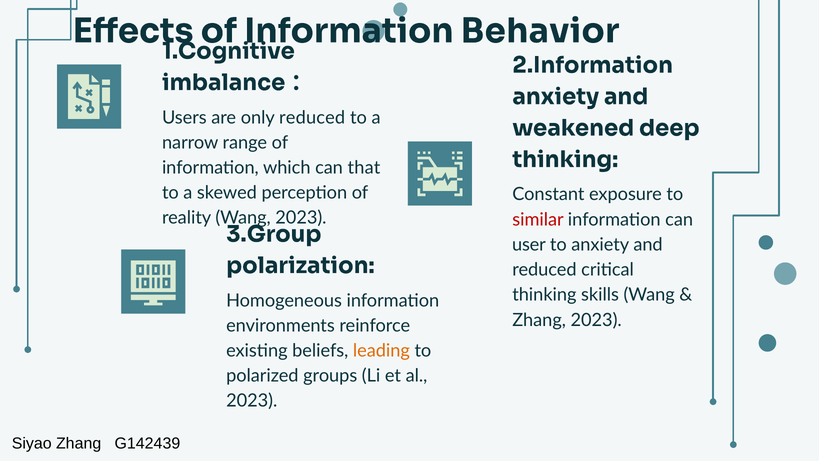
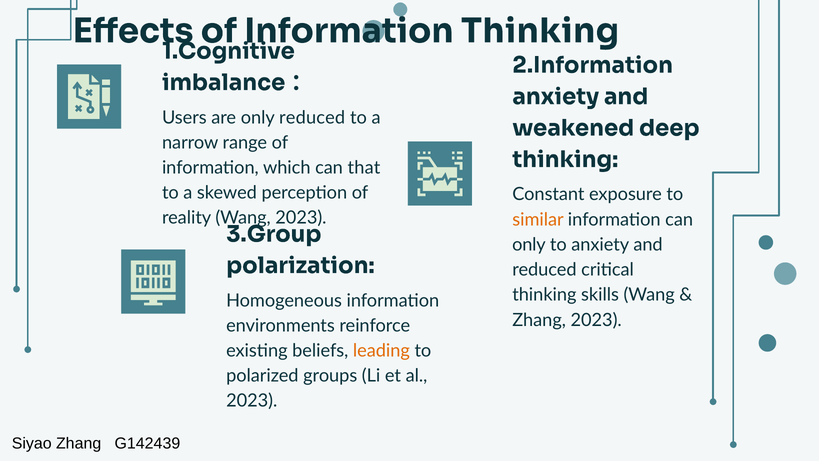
Information Behavior: Behavior -> Thinking (540, 31)
similar colour: red -> orange (538, 219)
user: user -> only (529, 245)
